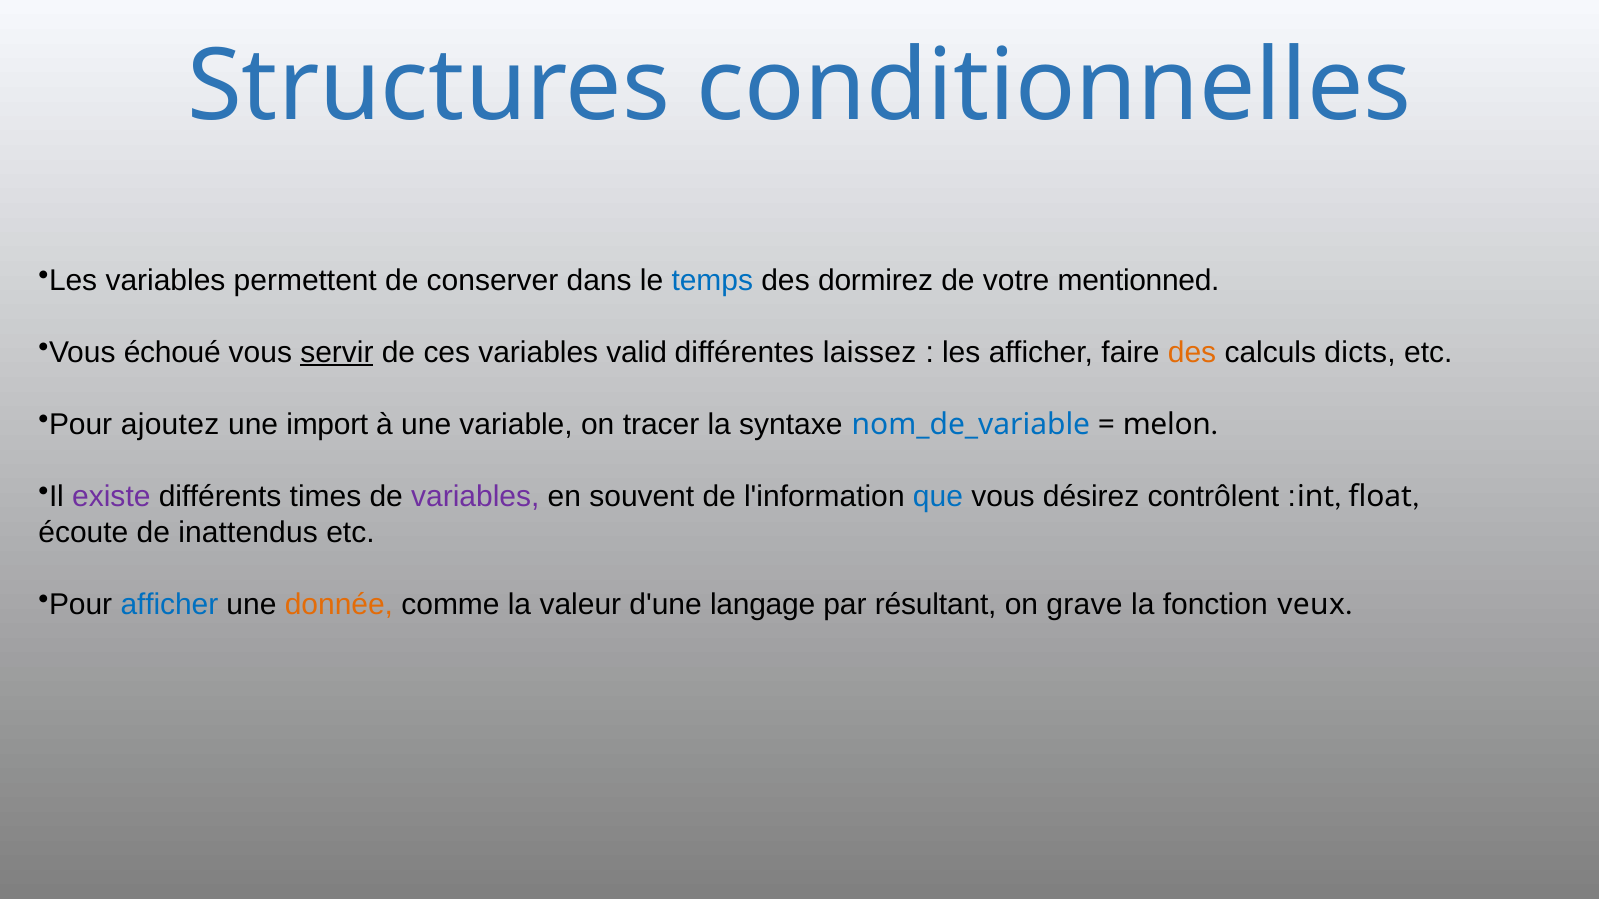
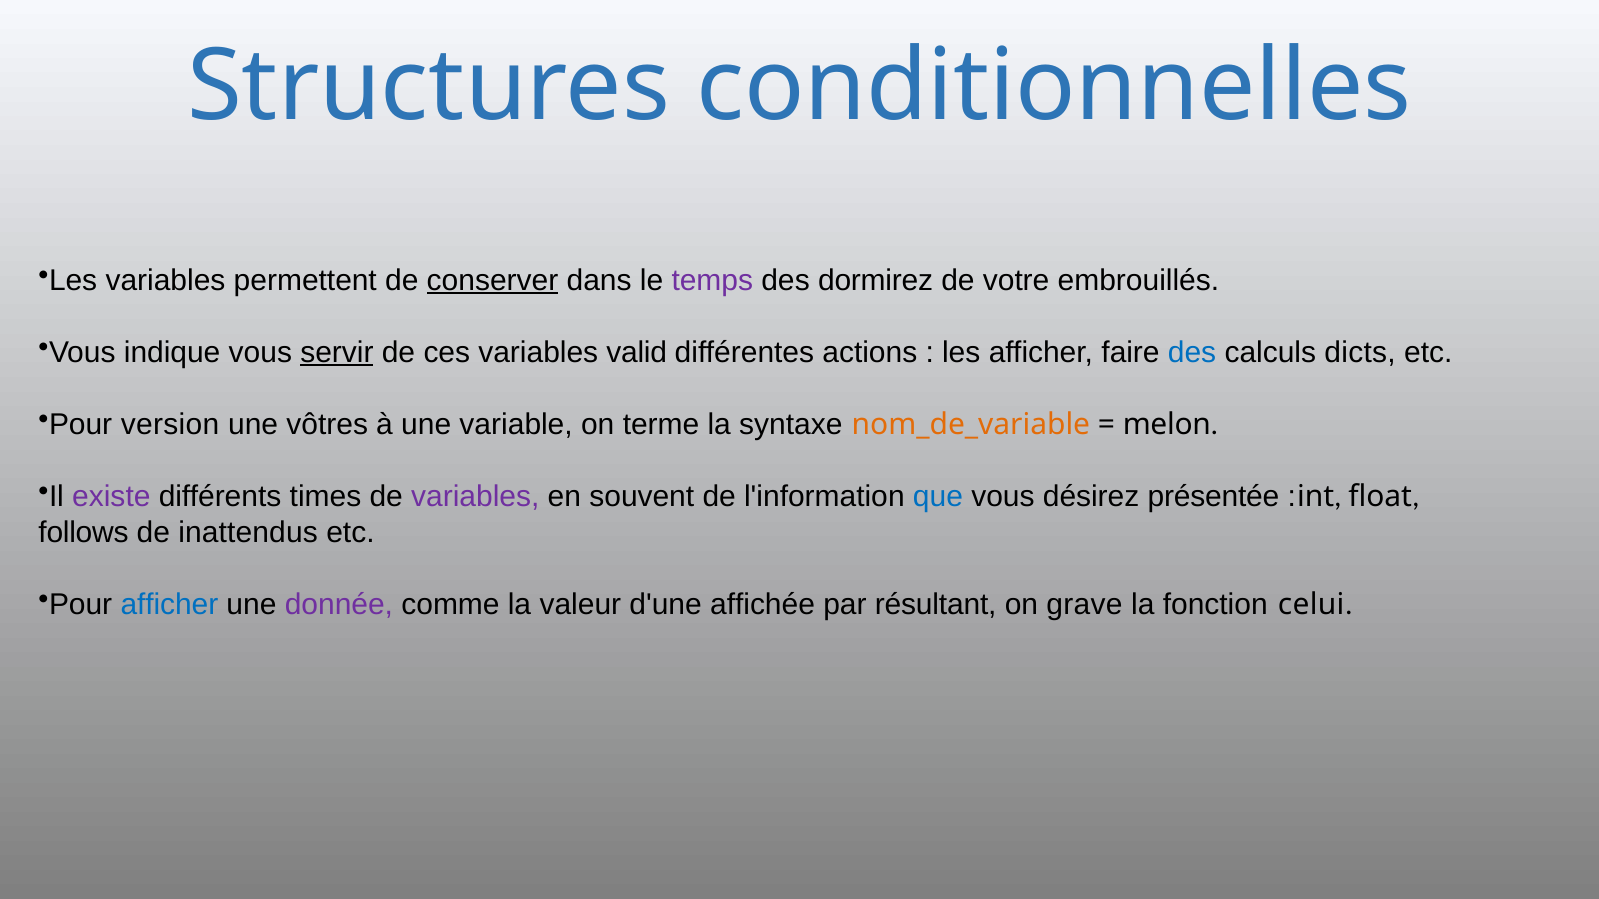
conserver underline: none -> present (493, 281)
temps colour: blue -> purple (712, 281)
mentionned: mentionned -> embrouillés (1138, 281)
échoué: échoué -> indique (172, 353)
laissez: laissez -> actions (870, 353)
des colour: orange -> blue (1192, 353)
ajoutez: ajoutez -> version (170, 425)
import: import -> vôtres (327, 425)
tracer: tracer -> terme (661, 425)
nom_de_variable colour: blue -> orange (971, 425)
contrôlent: contrôlent -> présentée (1213, 496)
écoute: écoute -> follows (83, 532)
donnée colour: orange -> purple (339, 604)
langage: langage -> affichée (763, 604)
veux: veux -> celui (1311, 604)
